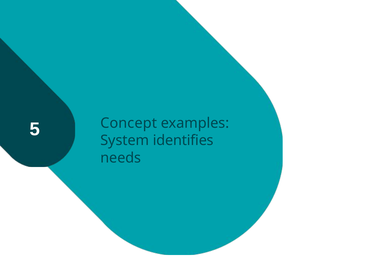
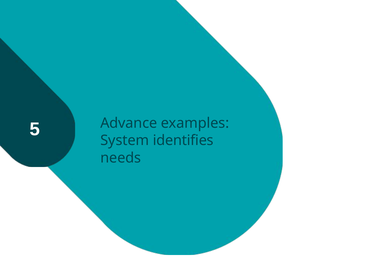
Concept: Concept -> Advance (129, 123)
